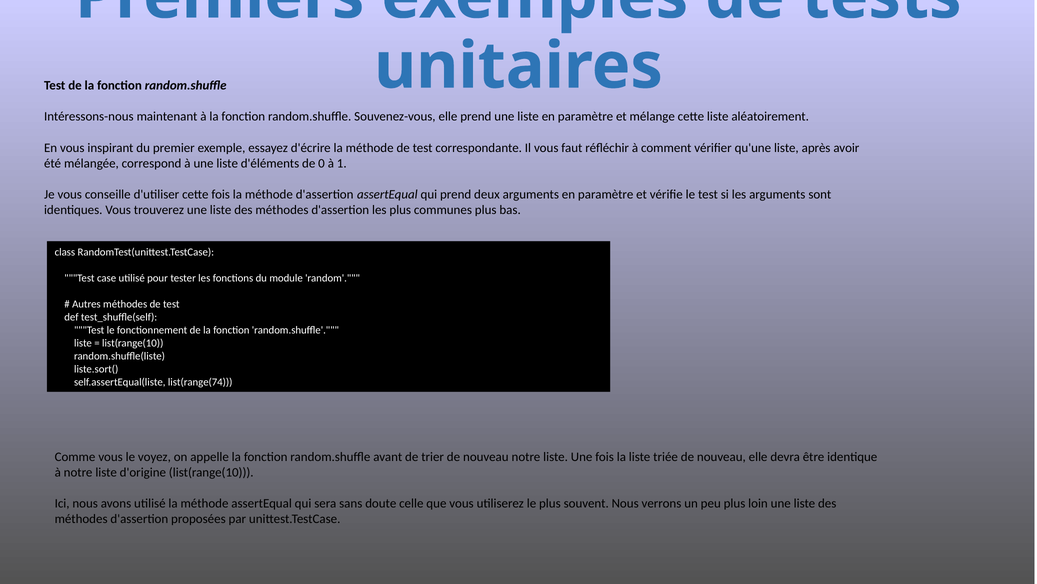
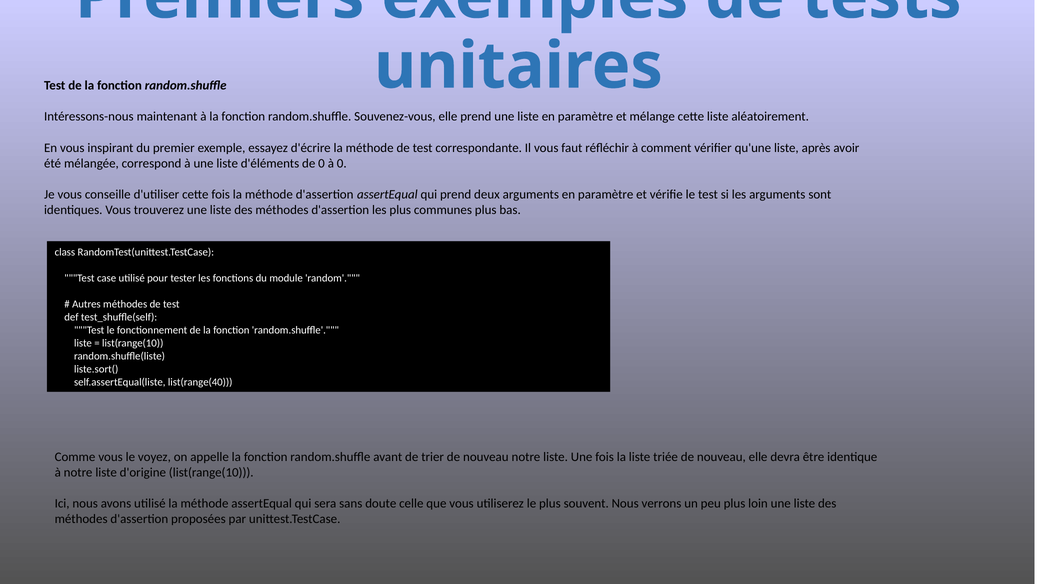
à 1: 1 -> 0 (342, 163)
list(range(74: list(range(74 -> list(range(40 (200, 382)
